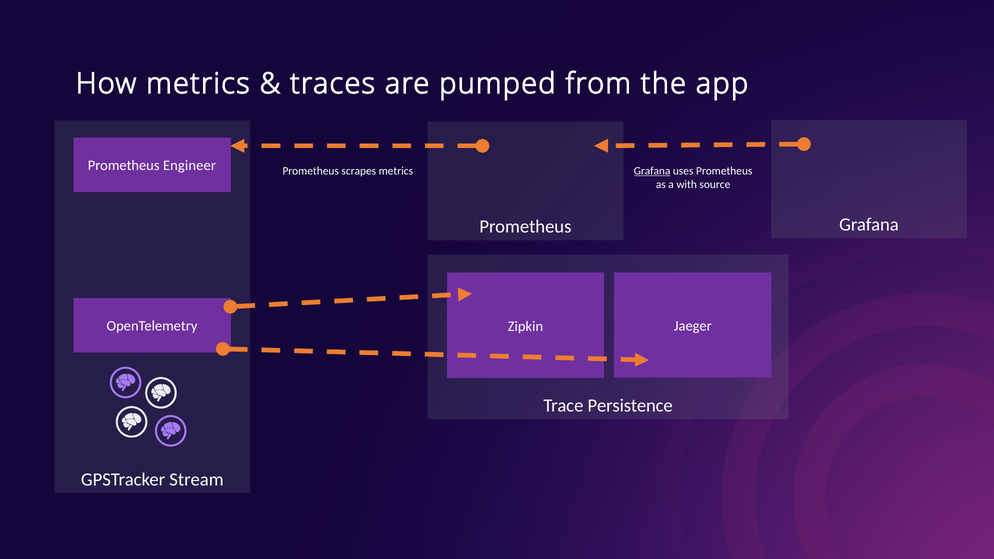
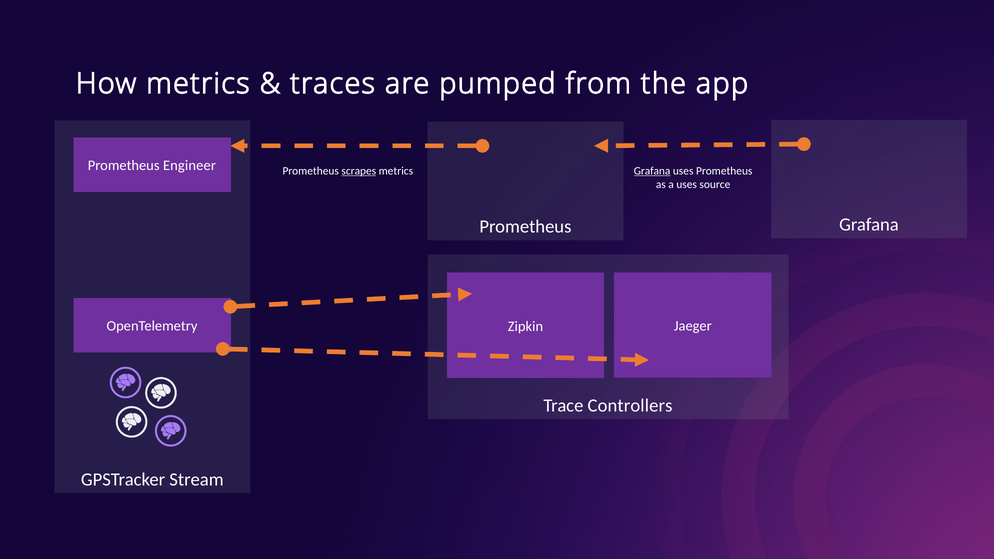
scrapes underline: none -> present (359, 171)
a with: with -> uses (687, 185)
Persistence: Persistence -> Controllers (630, 406)
